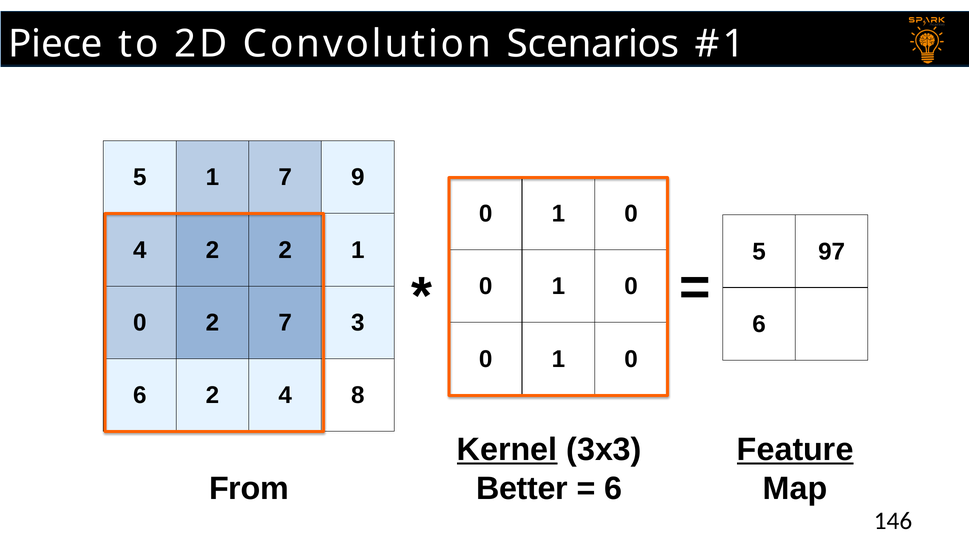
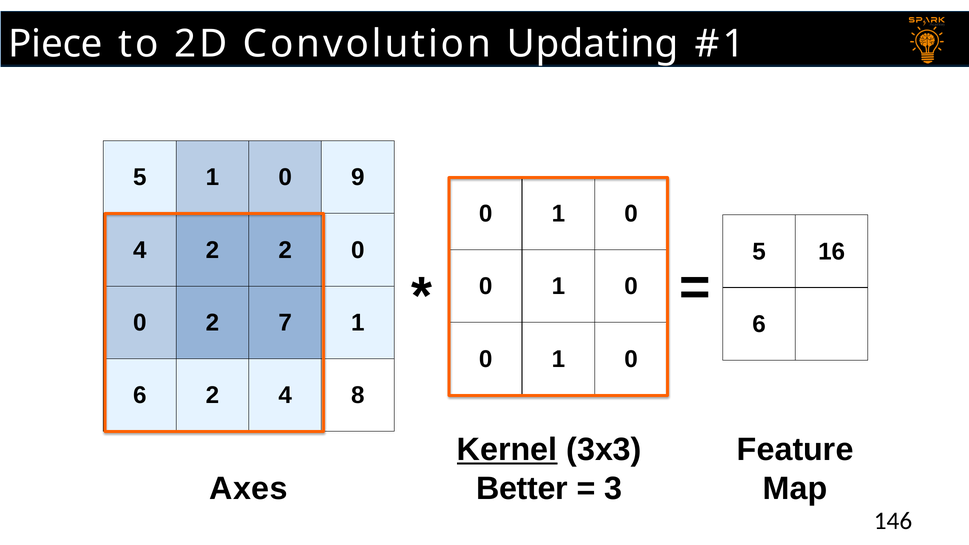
Scenarios: Scenarios -> Updating (593, 44)
5 1 7: 7 -> 0 (285, 178)
1: 1 -> 0 (358, 250)
97: 97 -> 16 (832, 252)
3: 3 -> 1 (358, 323)
Feature underline: present -> none (795, 450)
6: 6 -> 3 (613, 488)
From: From -> Axes (249, 489)
